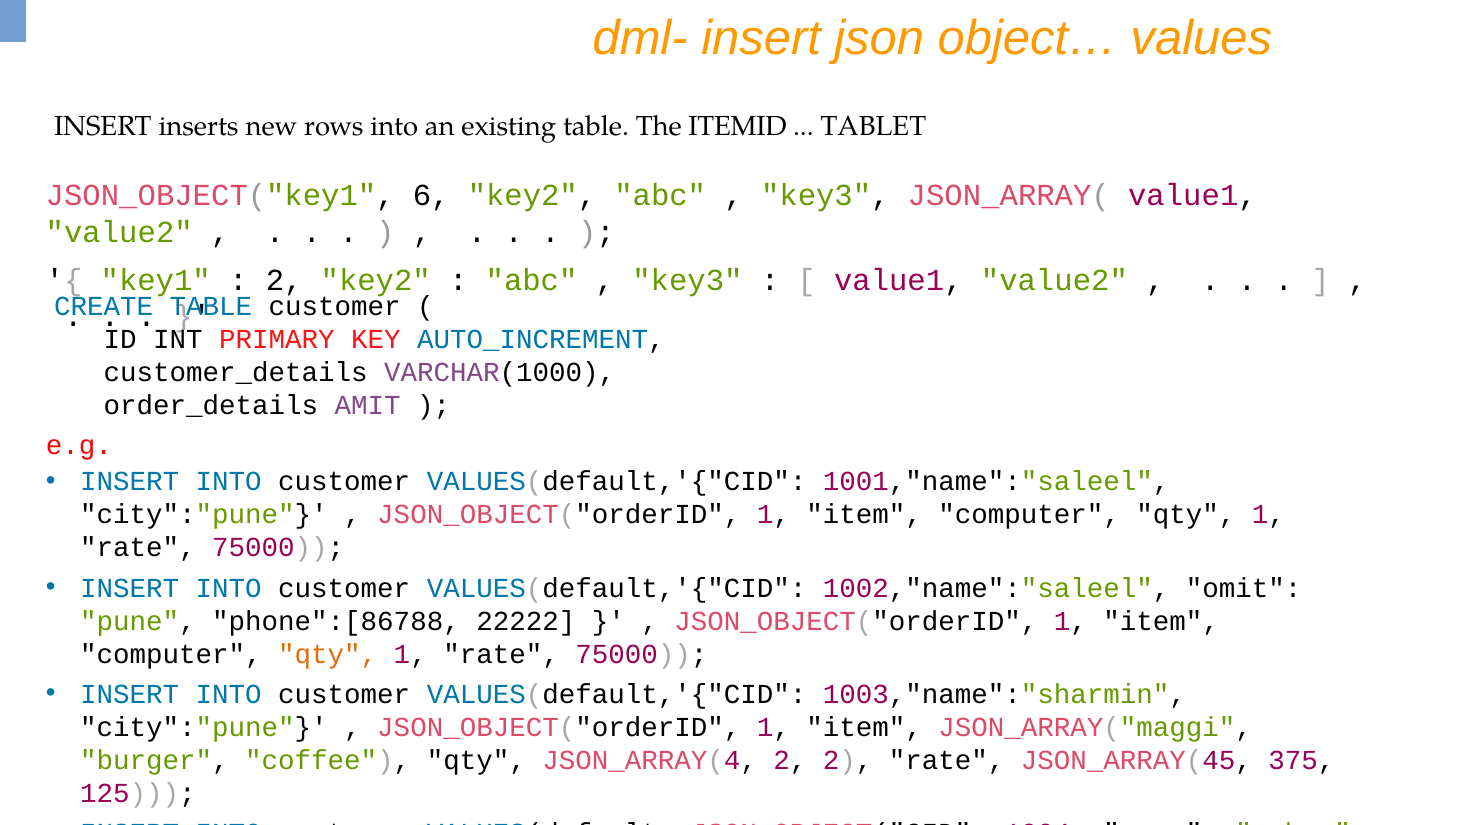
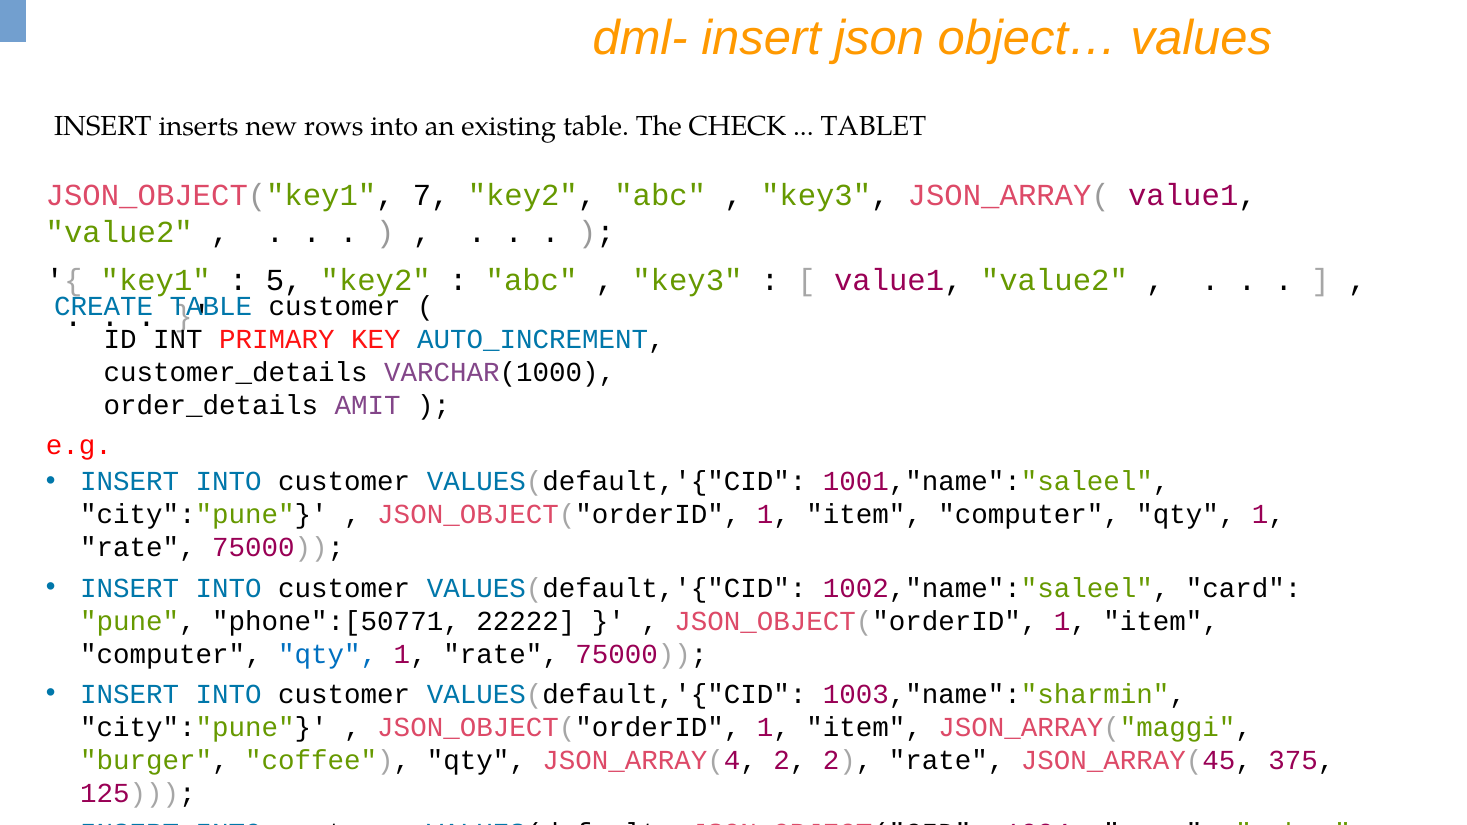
ITEMID: ITEMID -> CHECK (738, 127)
6: 6 -> 7 (431, 196)
2: 2 -> 5 (284, 280)
omit: omit -> card (1244, 588)
phone":[86788: phone":[86788 -> phone":[50771 (336, 621)
qty colour: orange -> blue (328, 654)
